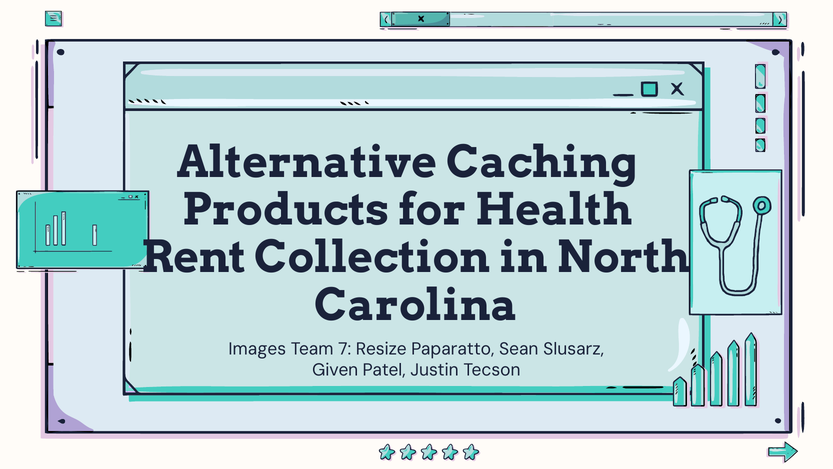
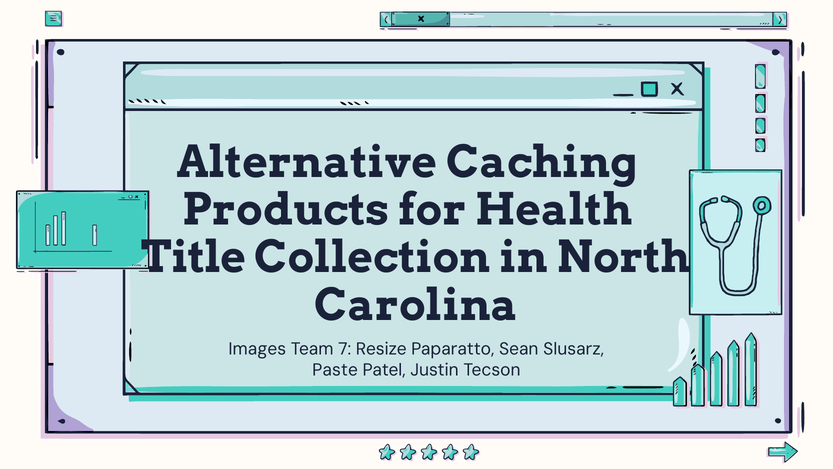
Rent: Rent -> Title (194, 258)
Given: Given -> Paste (335, 369)
